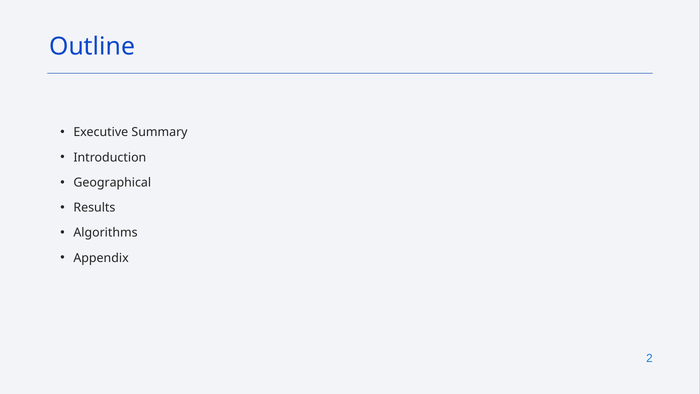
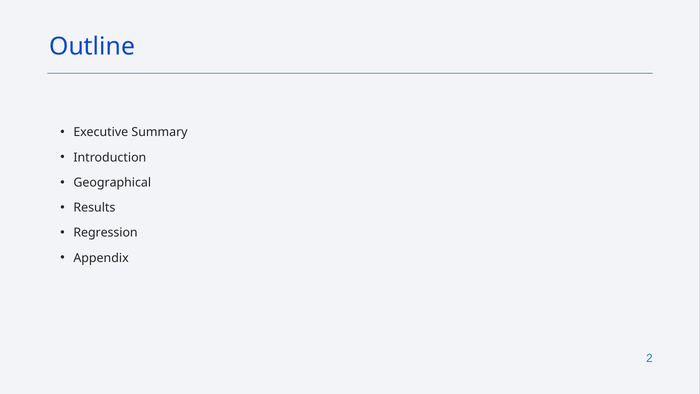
Algorithms: Algorithms -> Regression (106, 233)
